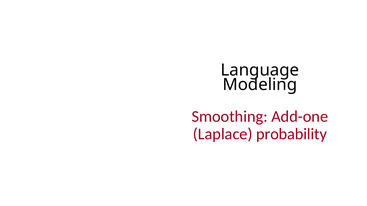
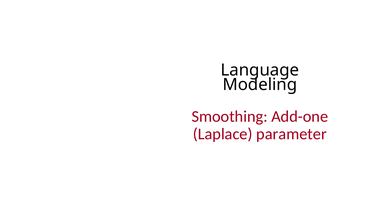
probability: probability -> parameter (292, 134)
